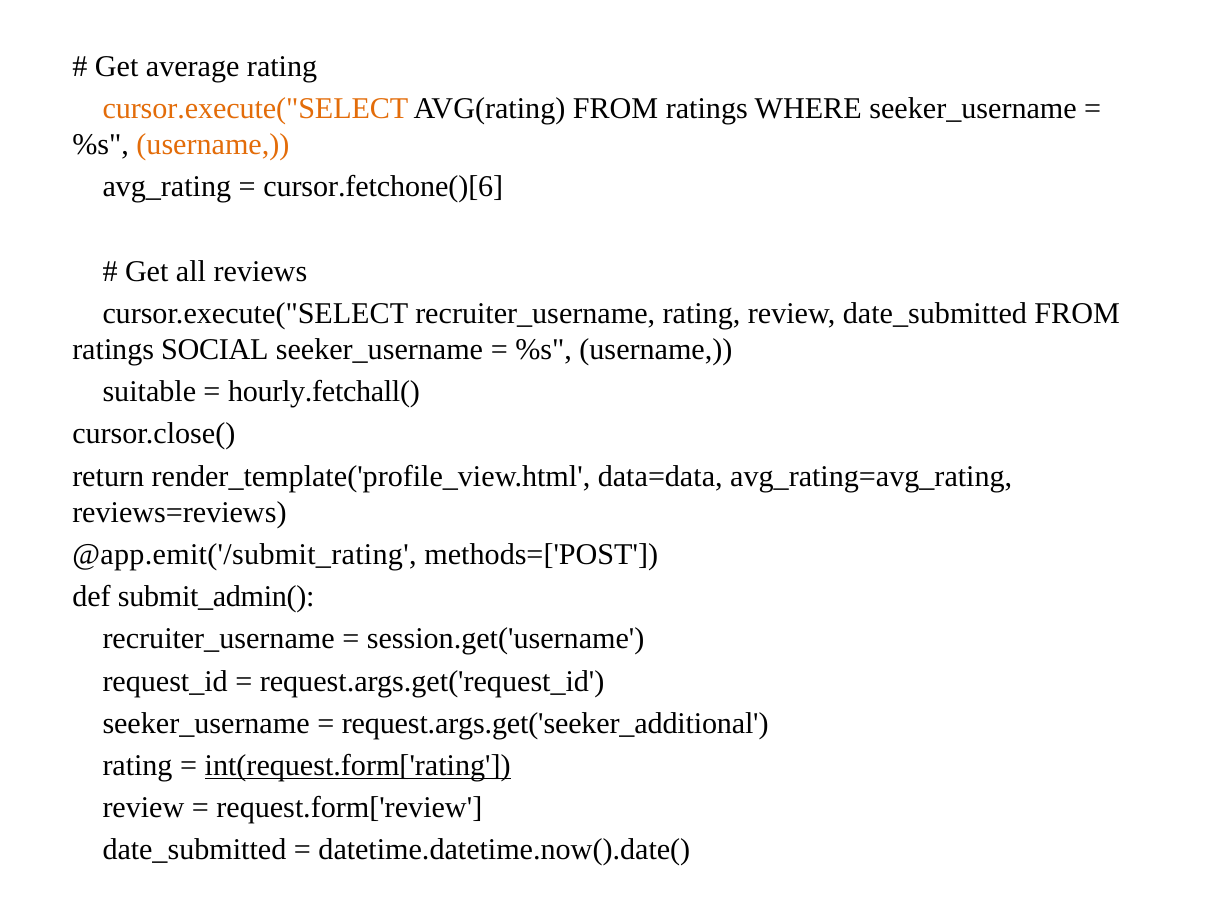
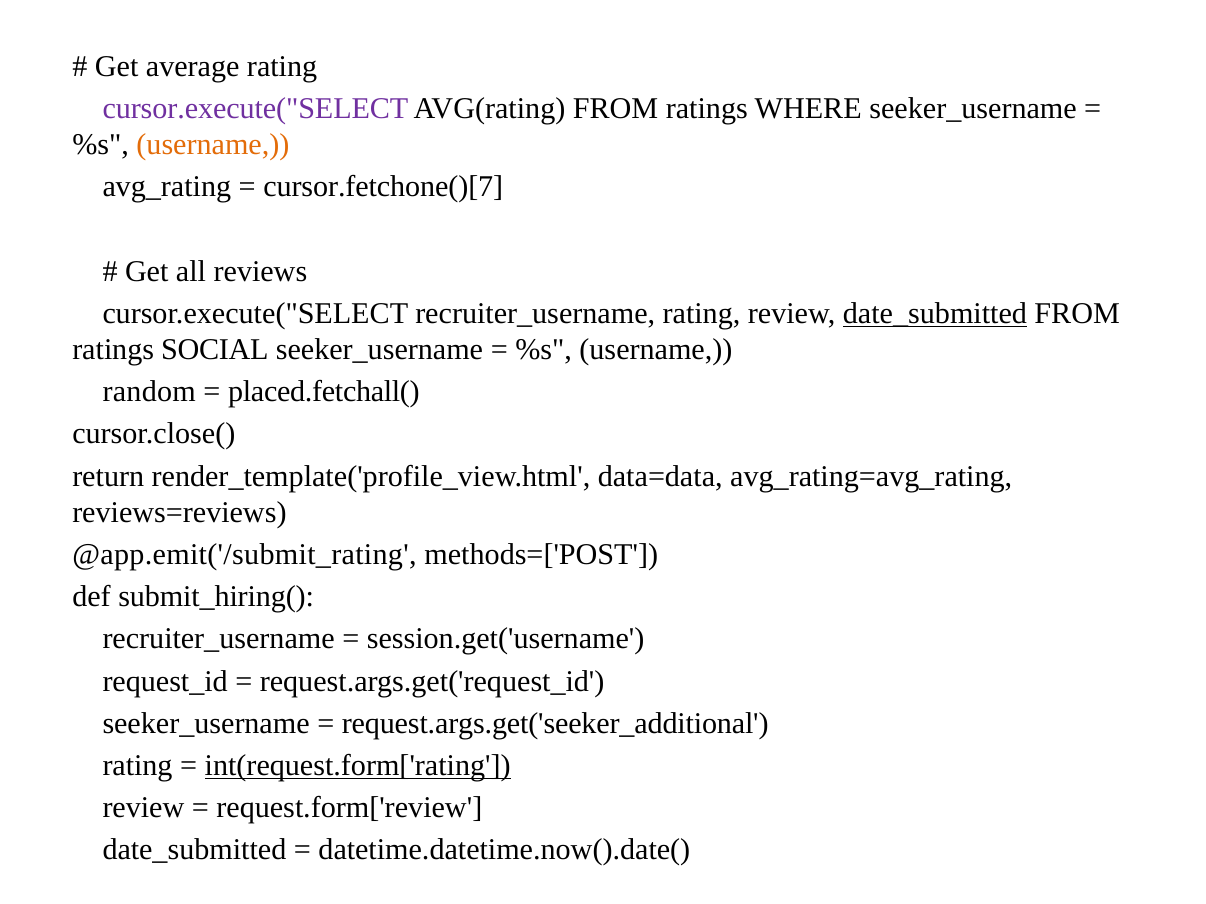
cursor.execute("SELECT colour: orange -> purple (255, 109)
cursor.fetchone()[6: cursor.fetchone()[6 -> cursor.fetchone()[7 (383, 187)
date_submitted underline: none -> present (935, 314)
suitable: suitable -> random (149, 392)
hourly.fetchall(: hourly.fetchall( -> placed.fetchall( (324, 392)
submit_admin(: submit_admin( -> submit_hiring( (216, 597)
